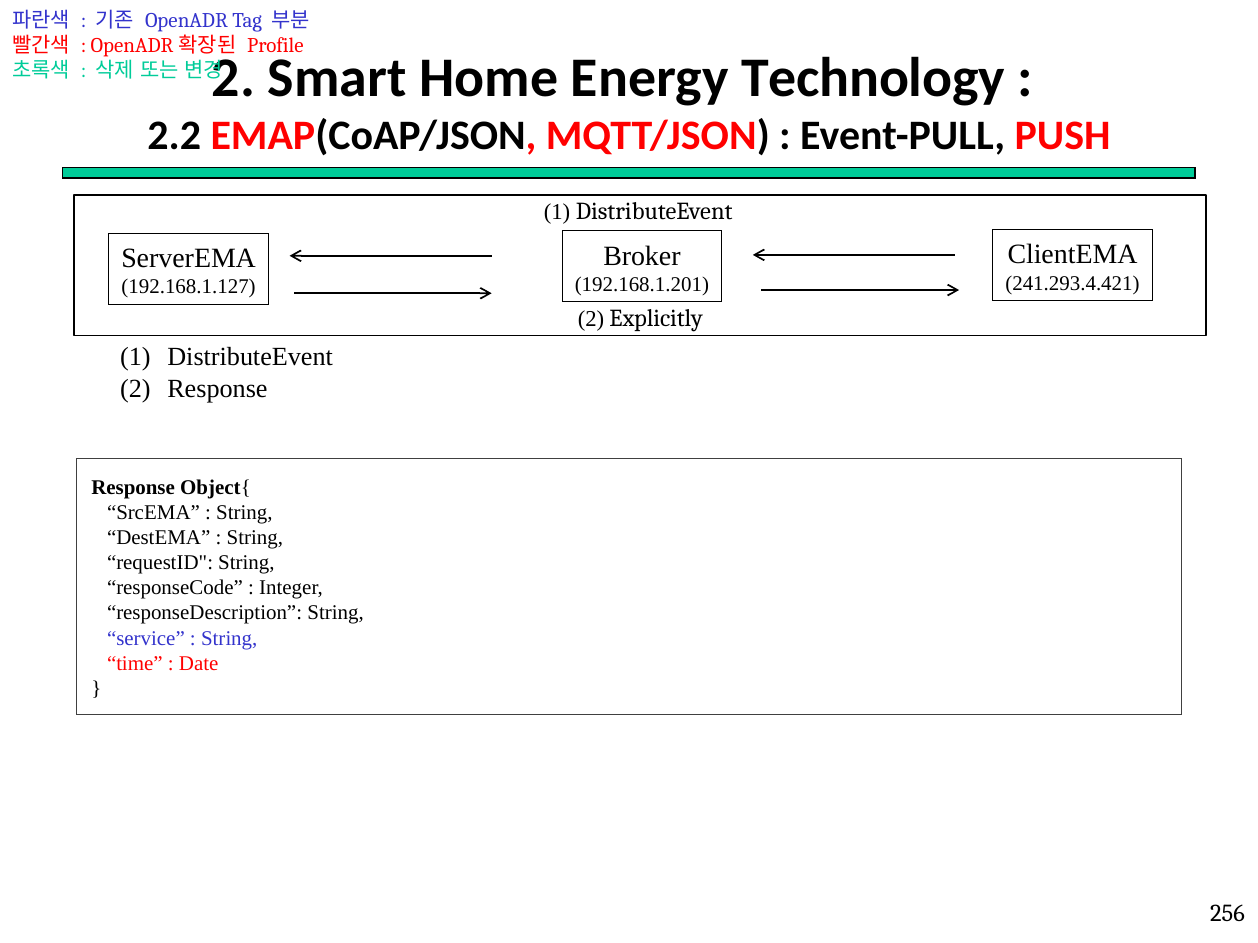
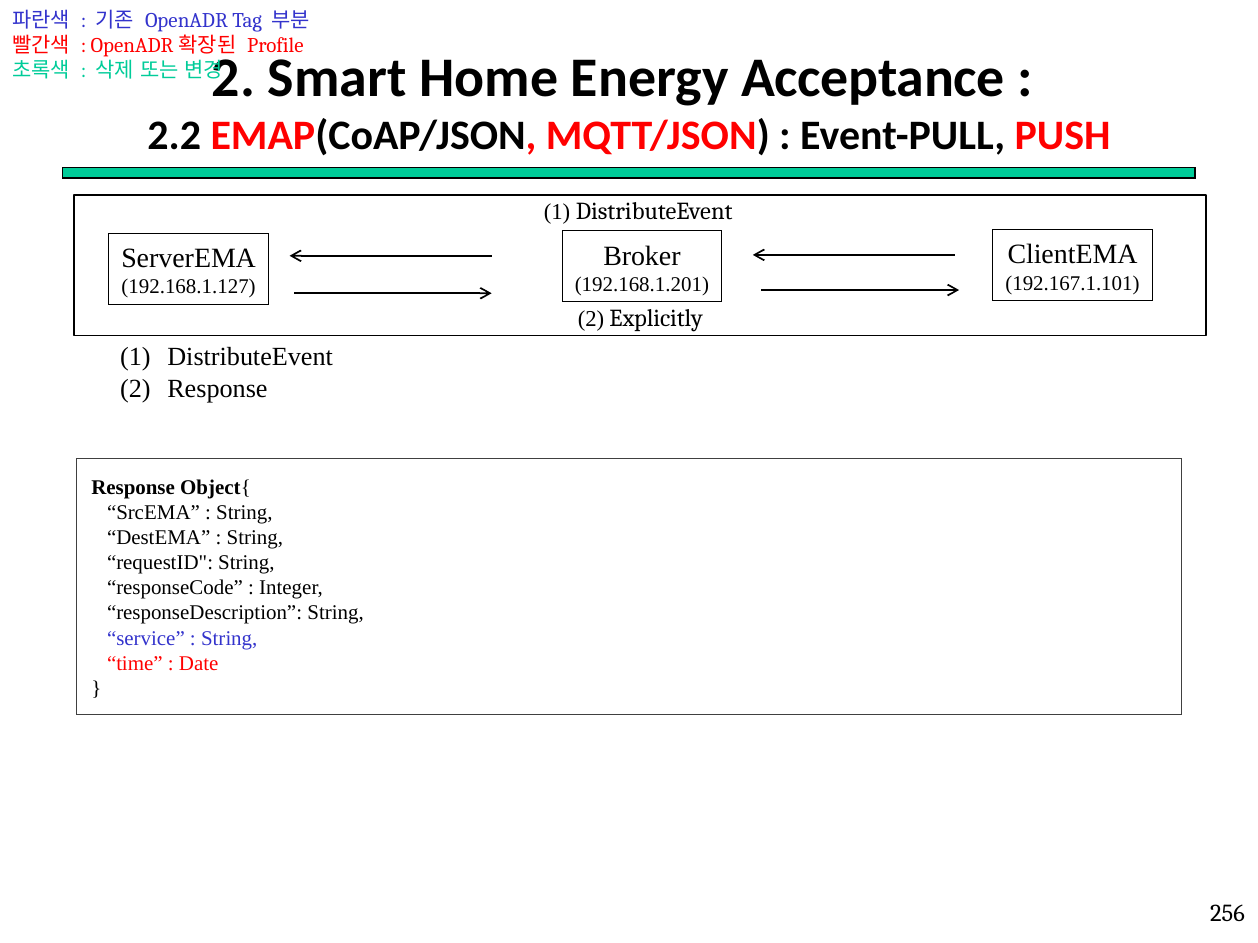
Technology: Technology -> Acceptance (873, 78)
241.293.4.421: 241.293.4.421 -> 192.167.1.101 (1072, 284)
